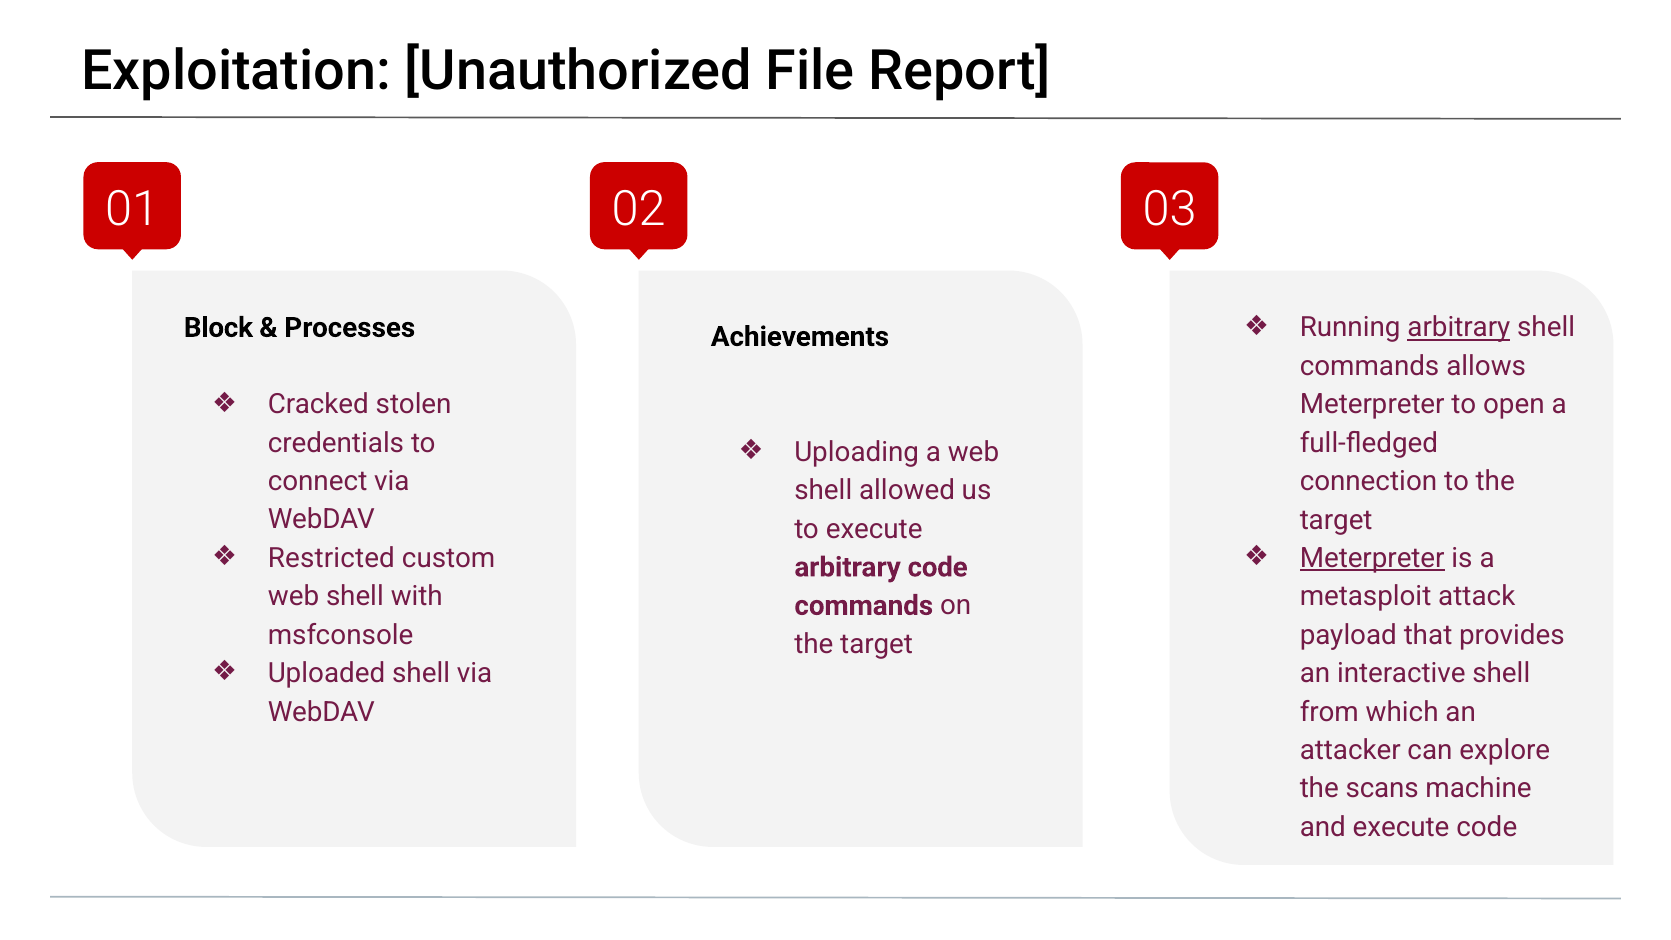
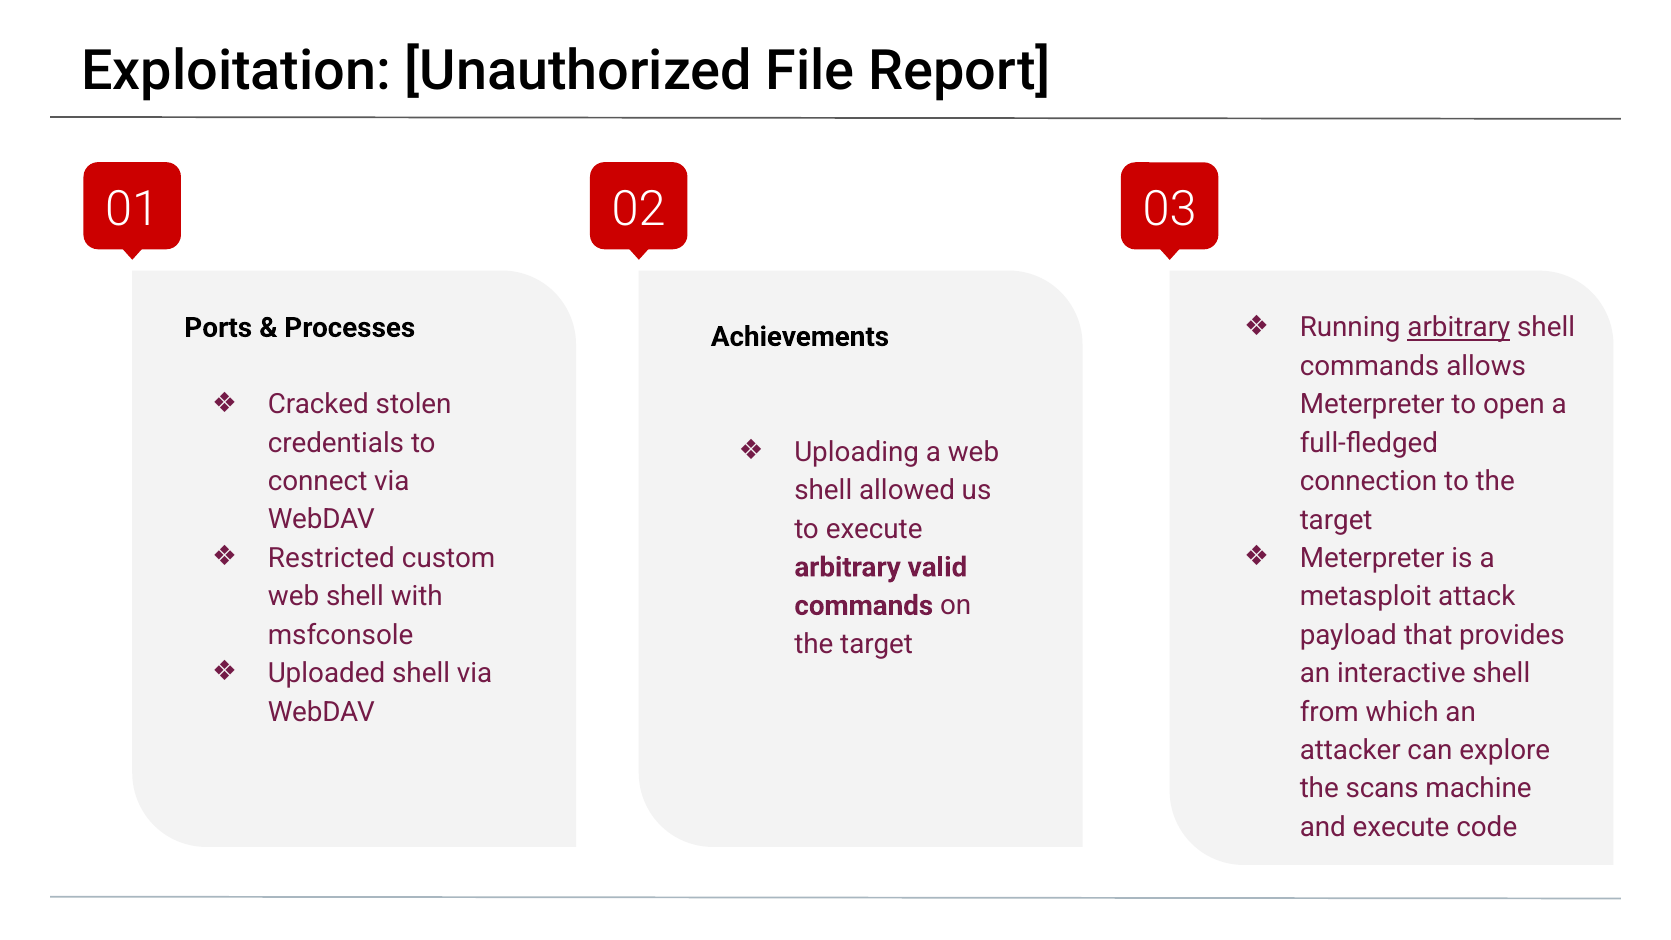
Block: Block -> Ports (218, 328)
Meterpreter underline: present -> none (1372, 558)
arbitrary code: code -> valid (937, 567)
